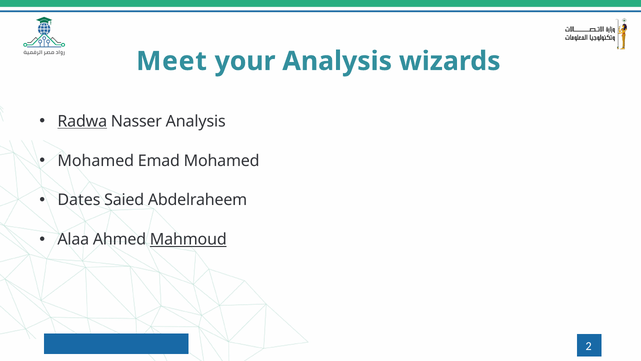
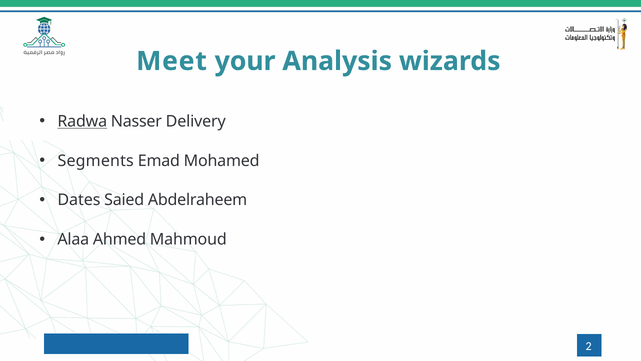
Nasser Analysis: Analysis -> Delivery (196, 121)
Mohamed: Mohamed -> Segments (96, 161)
Mahmoud underline: present -> none (188, 239)
